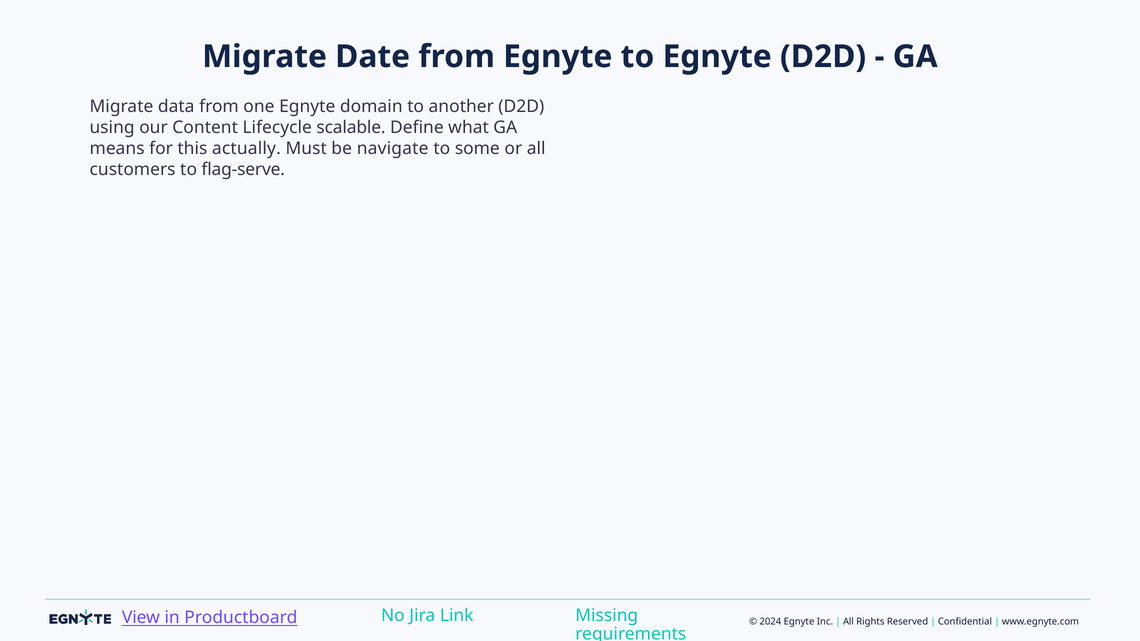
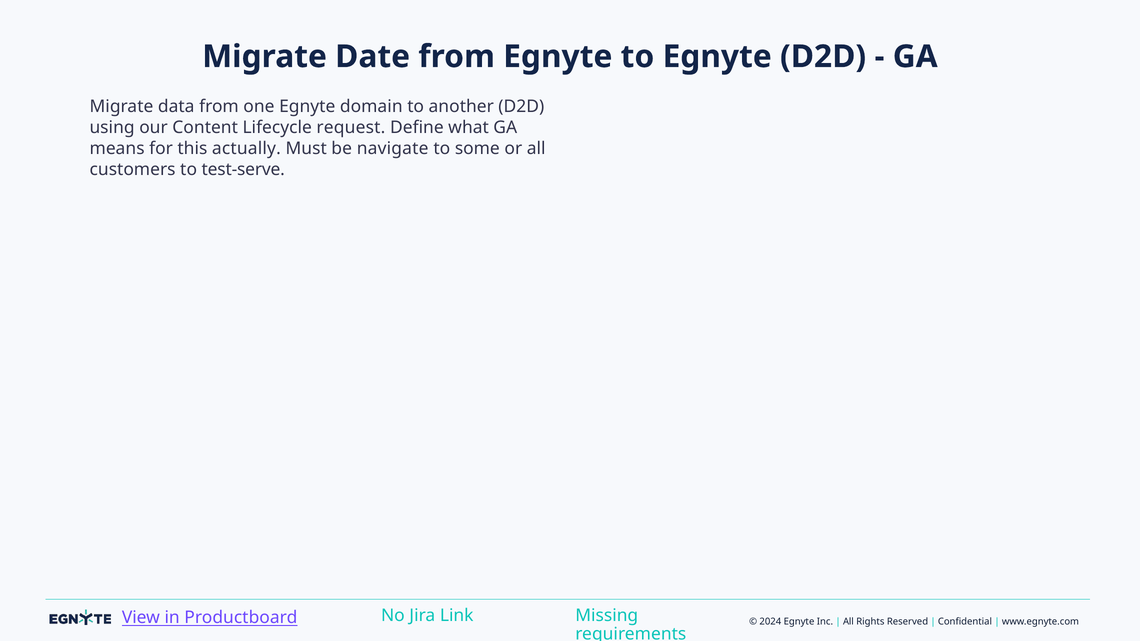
scalable: scalable -> request (351, 128)
flag-serve: flag-serve -> test-serve (243, 169)
